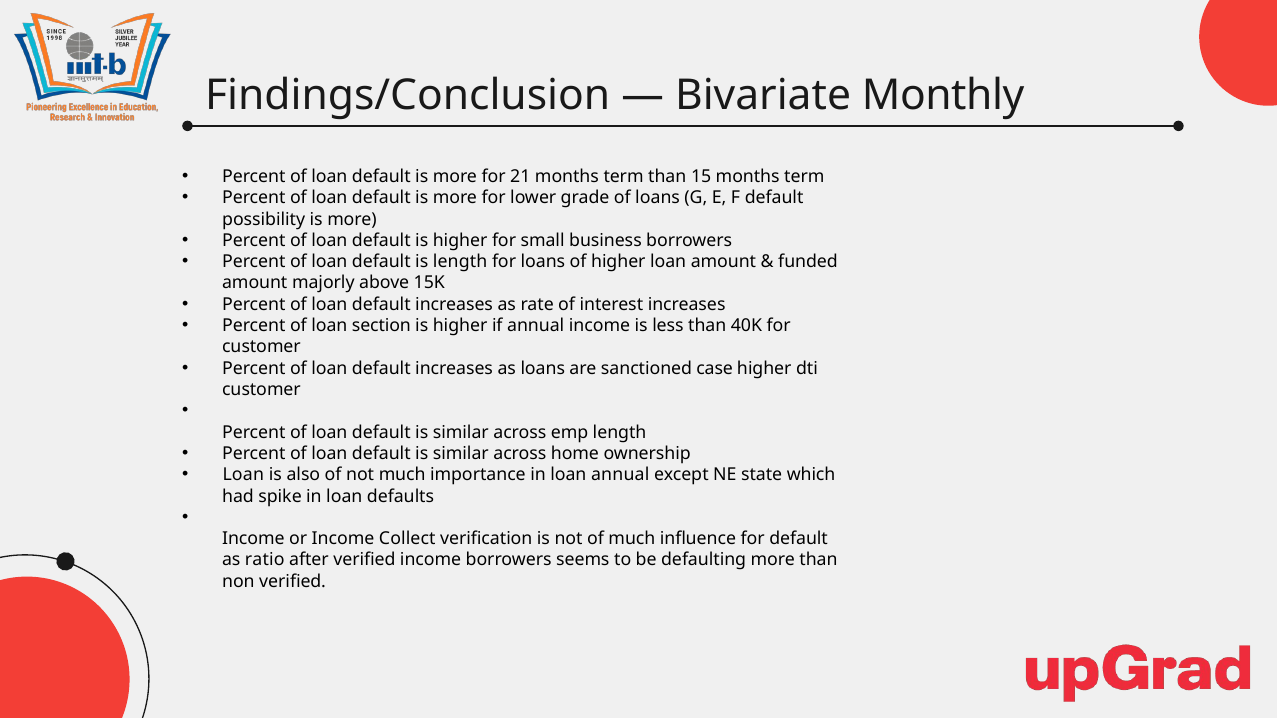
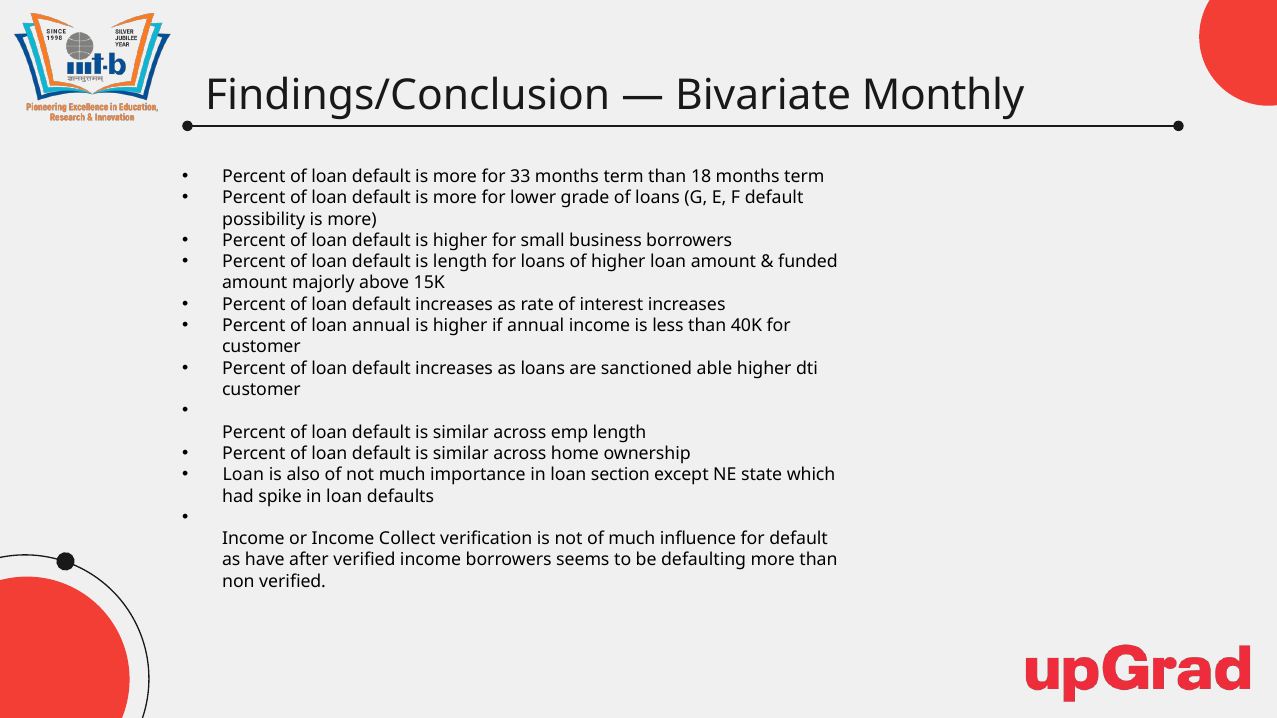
21: 21 -> 33 (520, 177)
15: 15 -> 18 (701, 177)
loan section: section -> annual (381, 326)
case: case -> able (715, 368)
loan annual: annual -> section (620, 475)
ratio: ratio -> have (265, 560)
